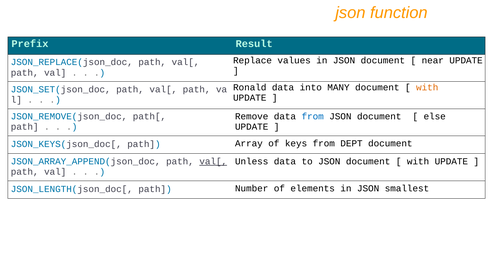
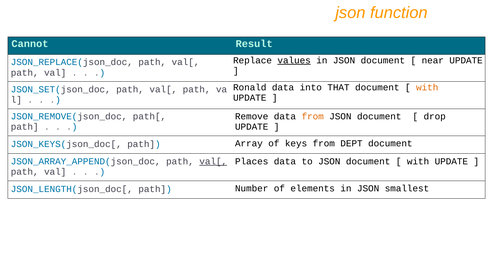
Prefix: Prefix -> Cannot (30, 44)
values underline: none -> present (294, 60)
MANY: MANY -> THAT (338, 88)
from colour: blue -> orange (313, 117)
else: else -> drop (435, 117)
Unless: Unless -> Places (252, 162)
